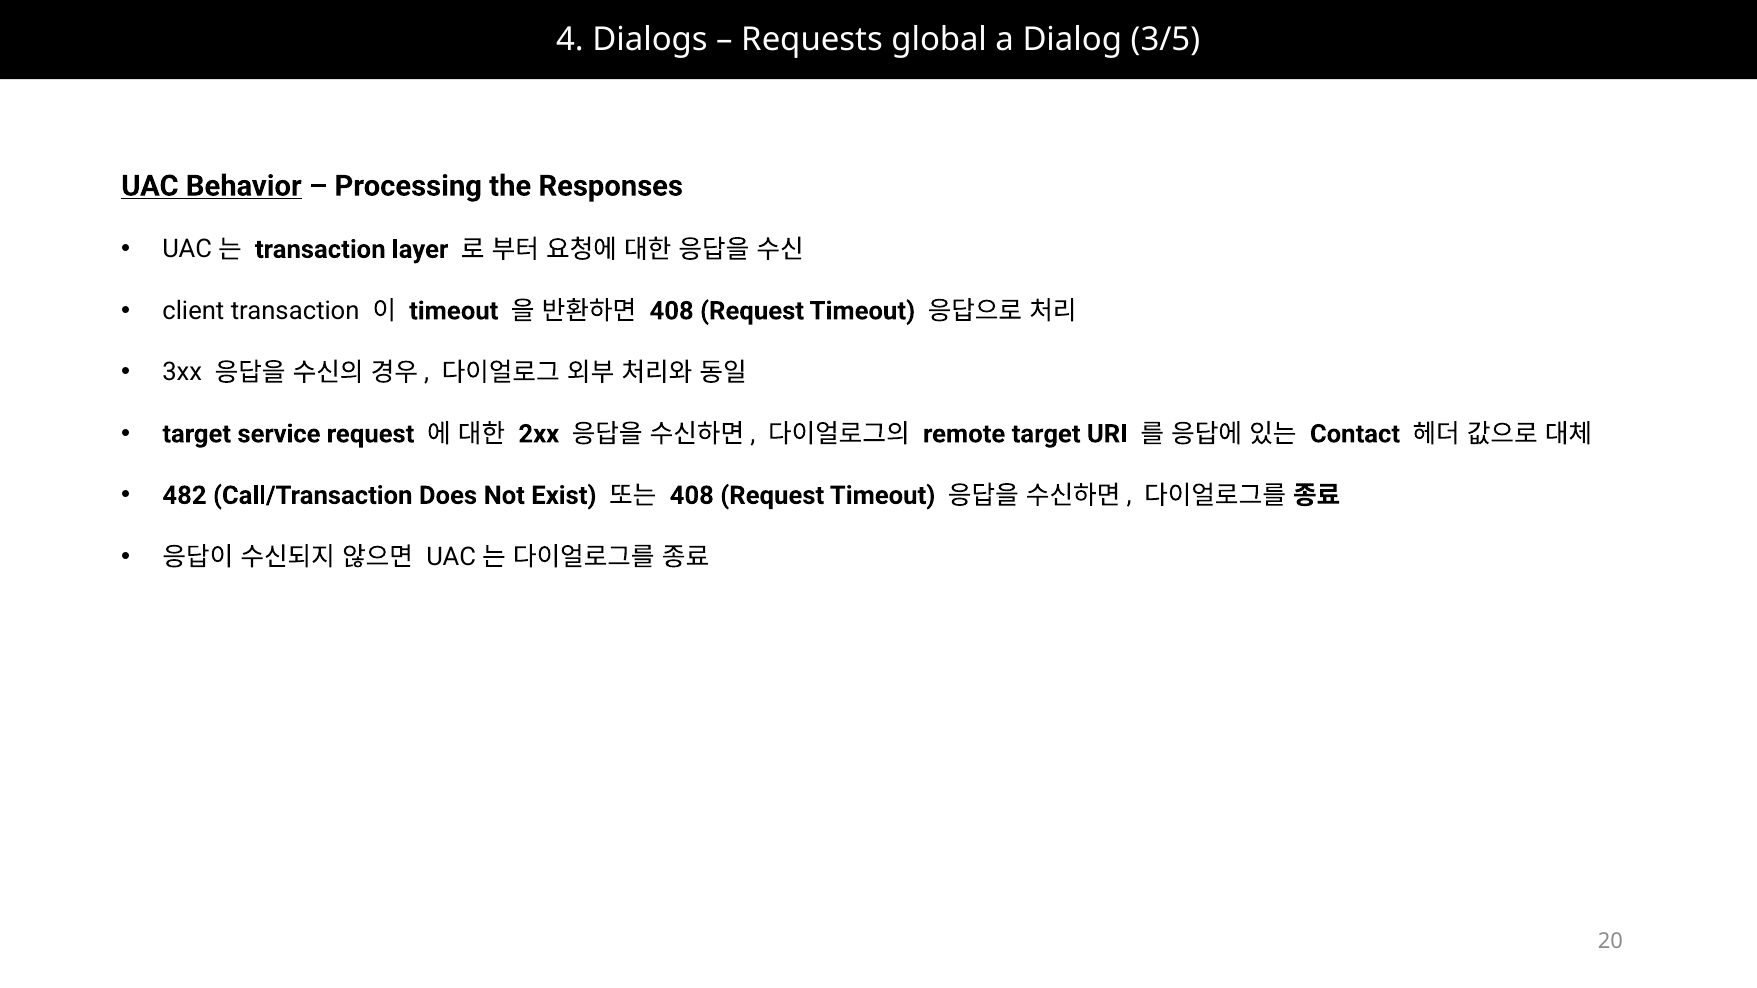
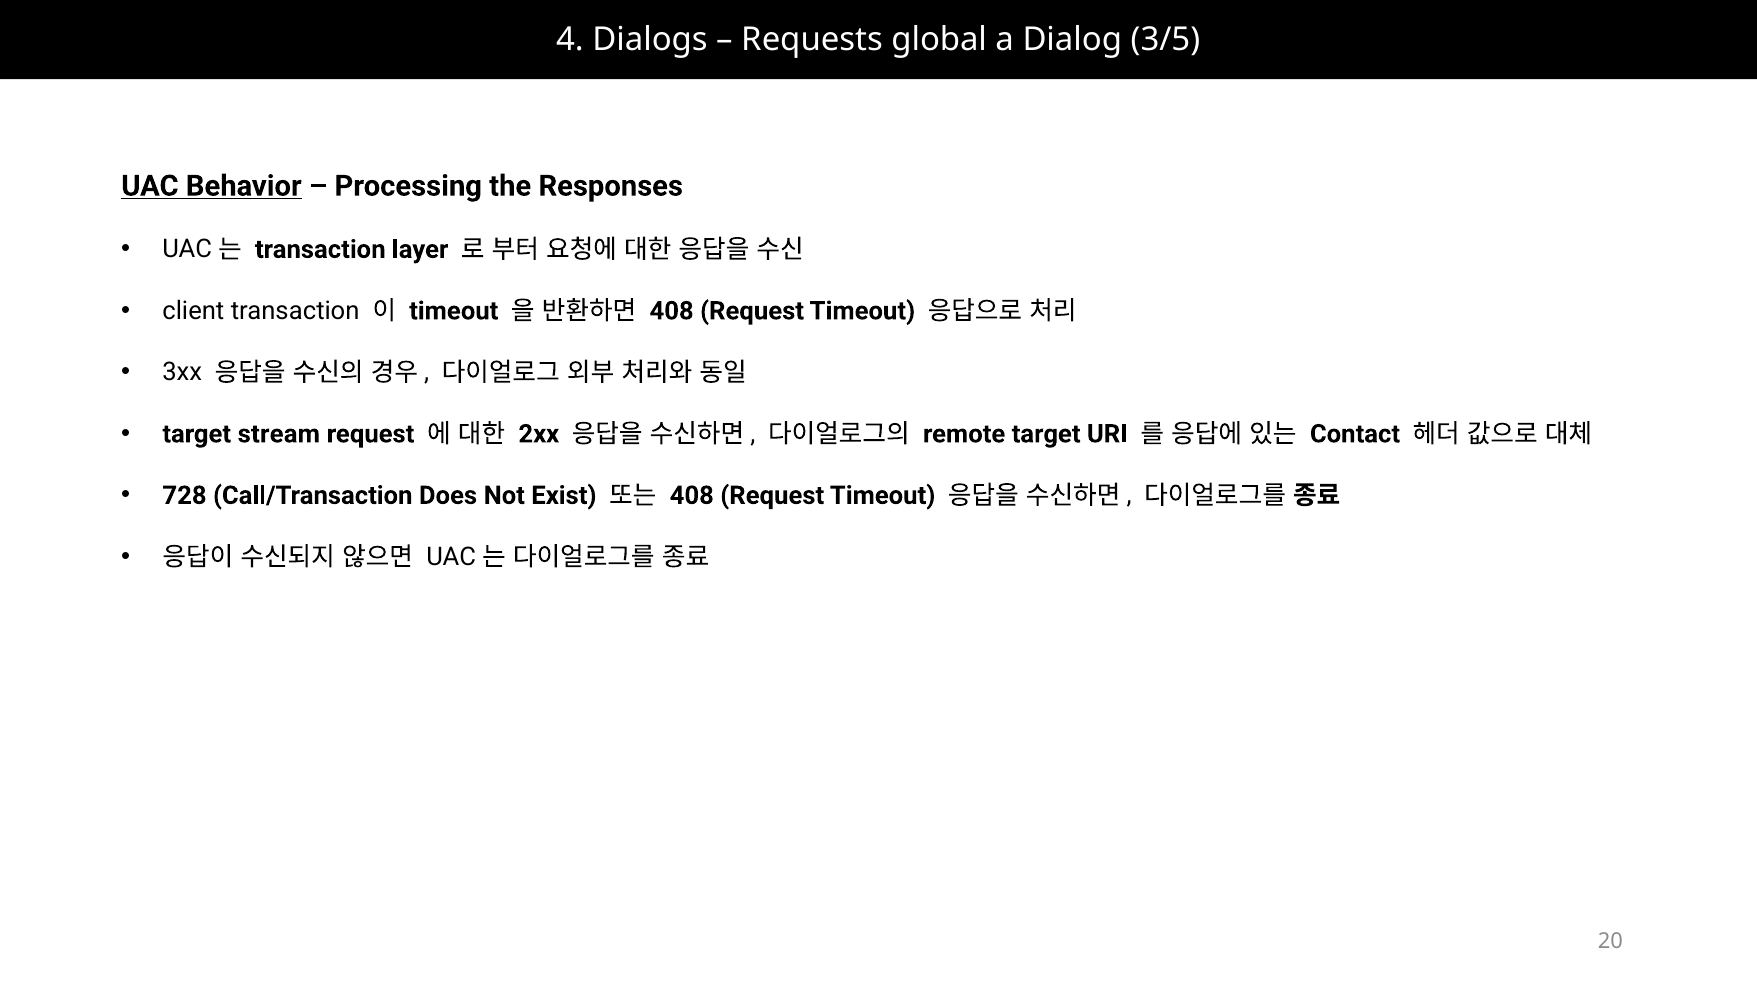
service: service -> stream (279, 434)
482: 482 -> 728 (184, 496)
